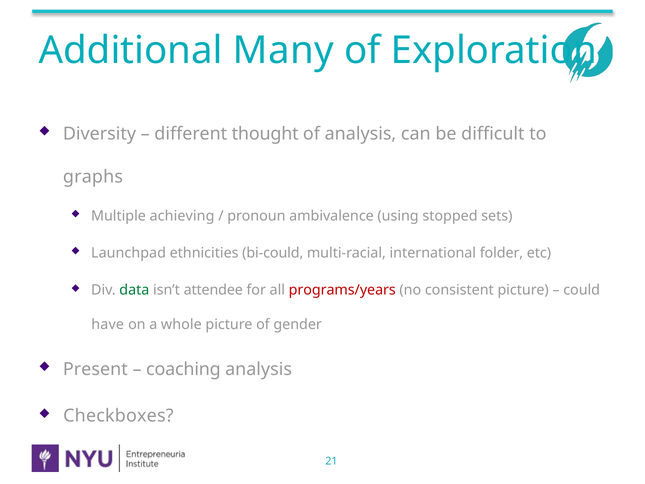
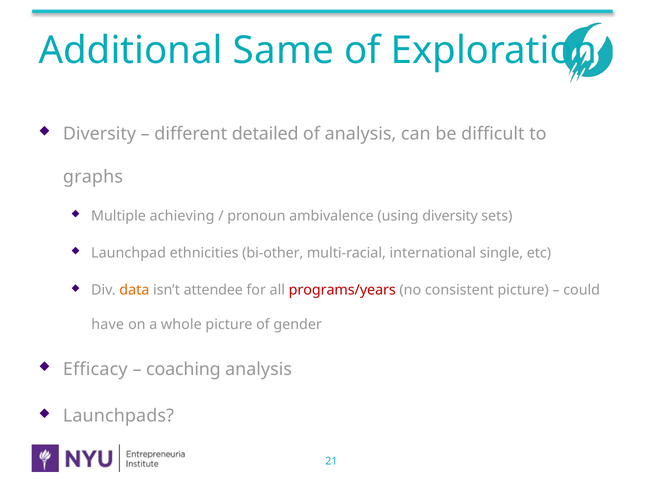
Many: Many -> Same (283, 50)
thought: thought -> detailed (265, 134)
using stopped: stopped -> diversity (450, 216)
bi-could: bi-could -> bi-other (273, 253)
folder: folder -> single (501, 253)
data colour: green -> orange (134, 290)
Present: Present -> Efficacy (95, 369)
Checkboxes: Checkboxes -> Launchpads (118, 416)
